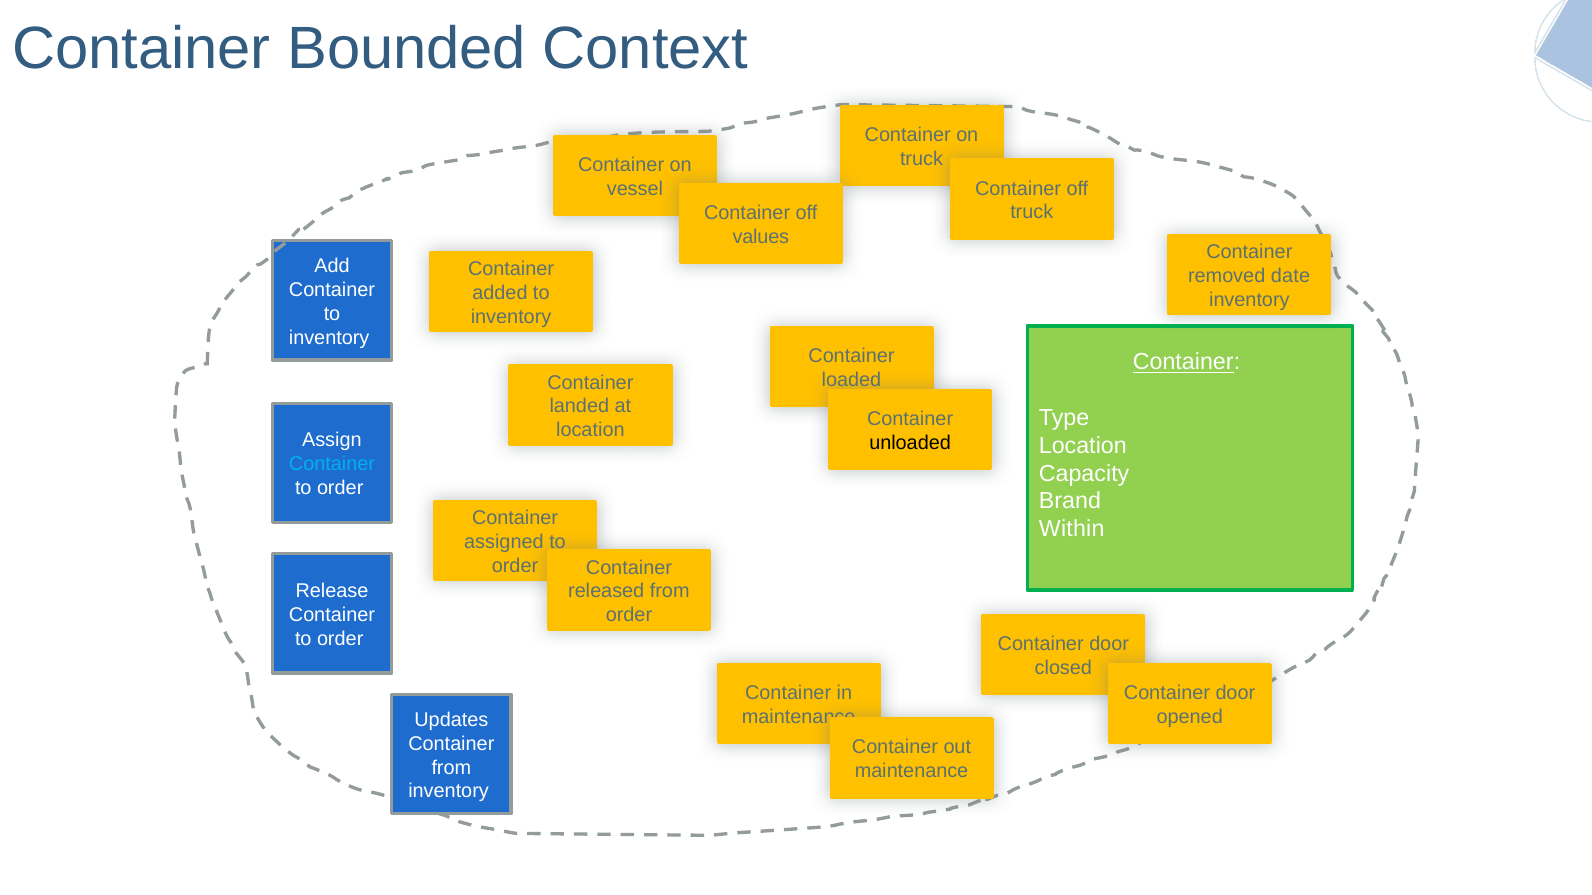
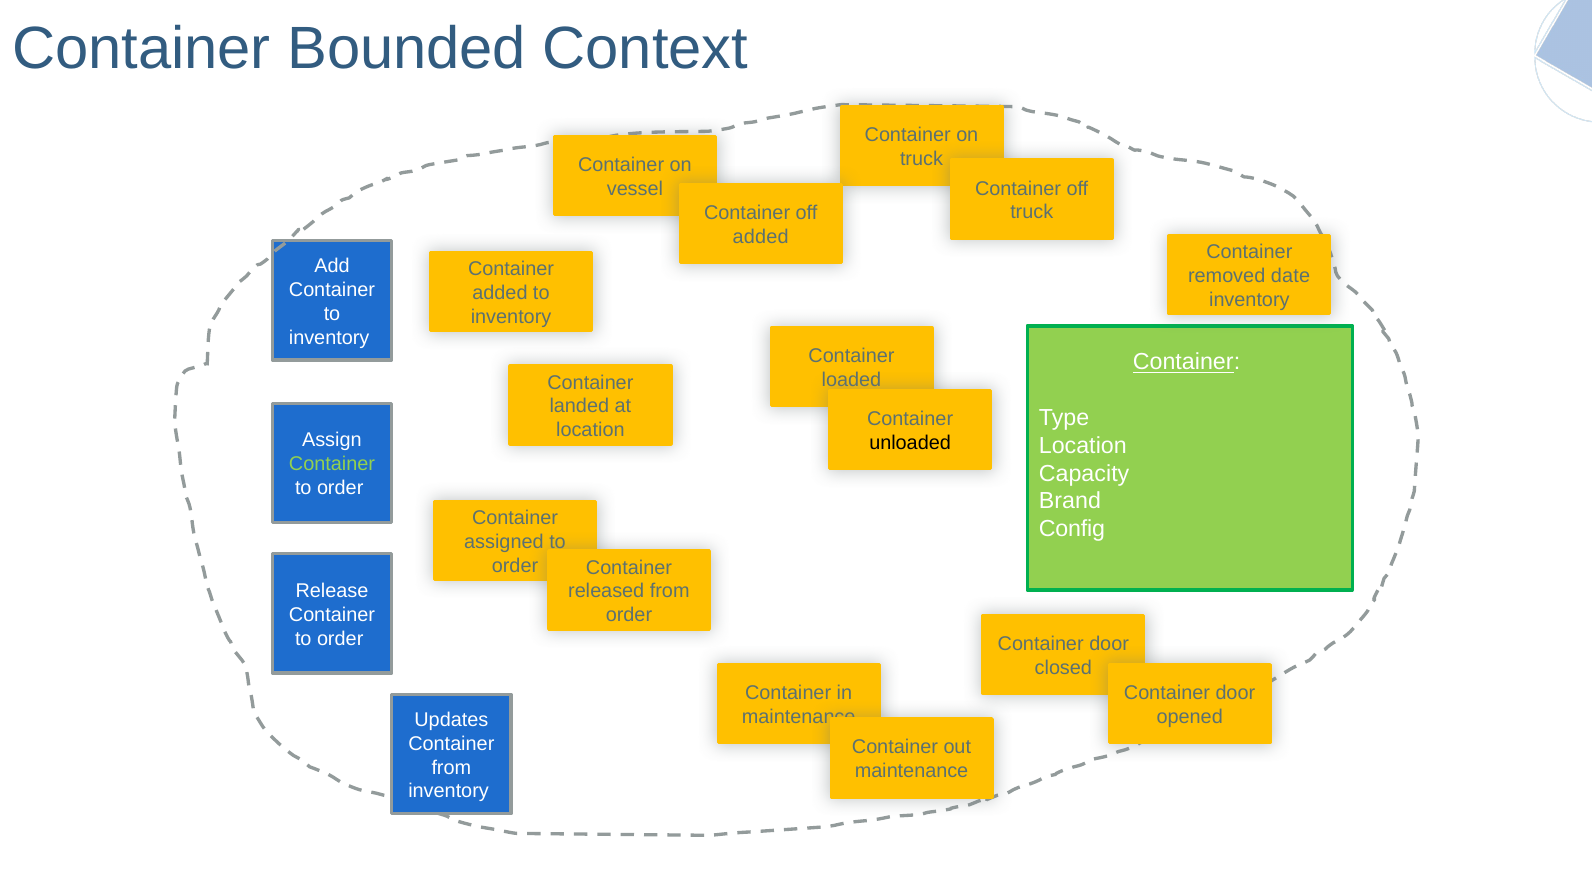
values: values -> added (761, 237)
Container colour: light blue -> light green (332, 464)
Within: Within -> Config (1072, 529)
